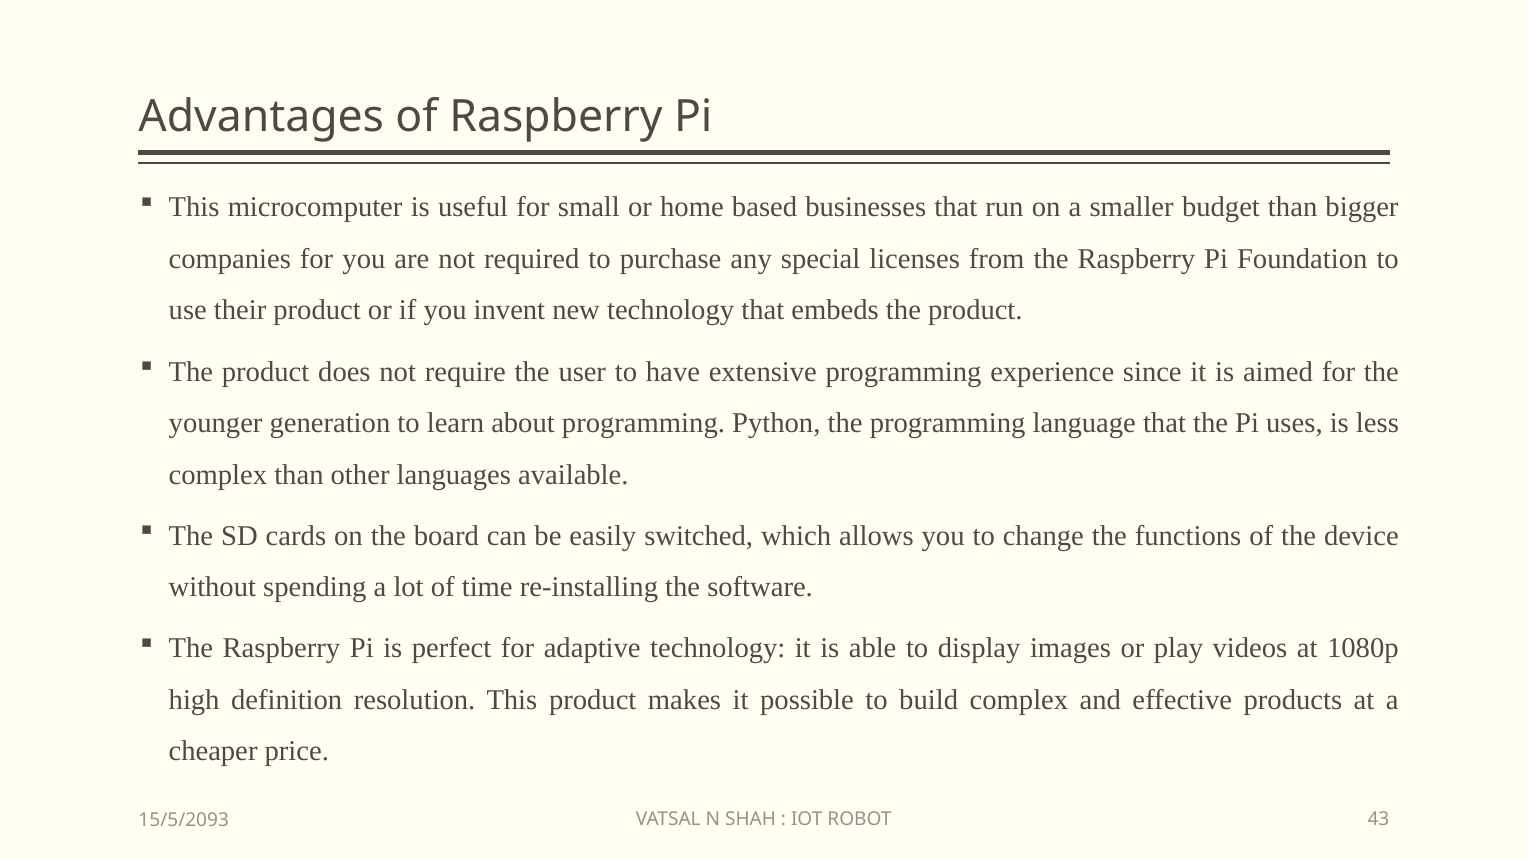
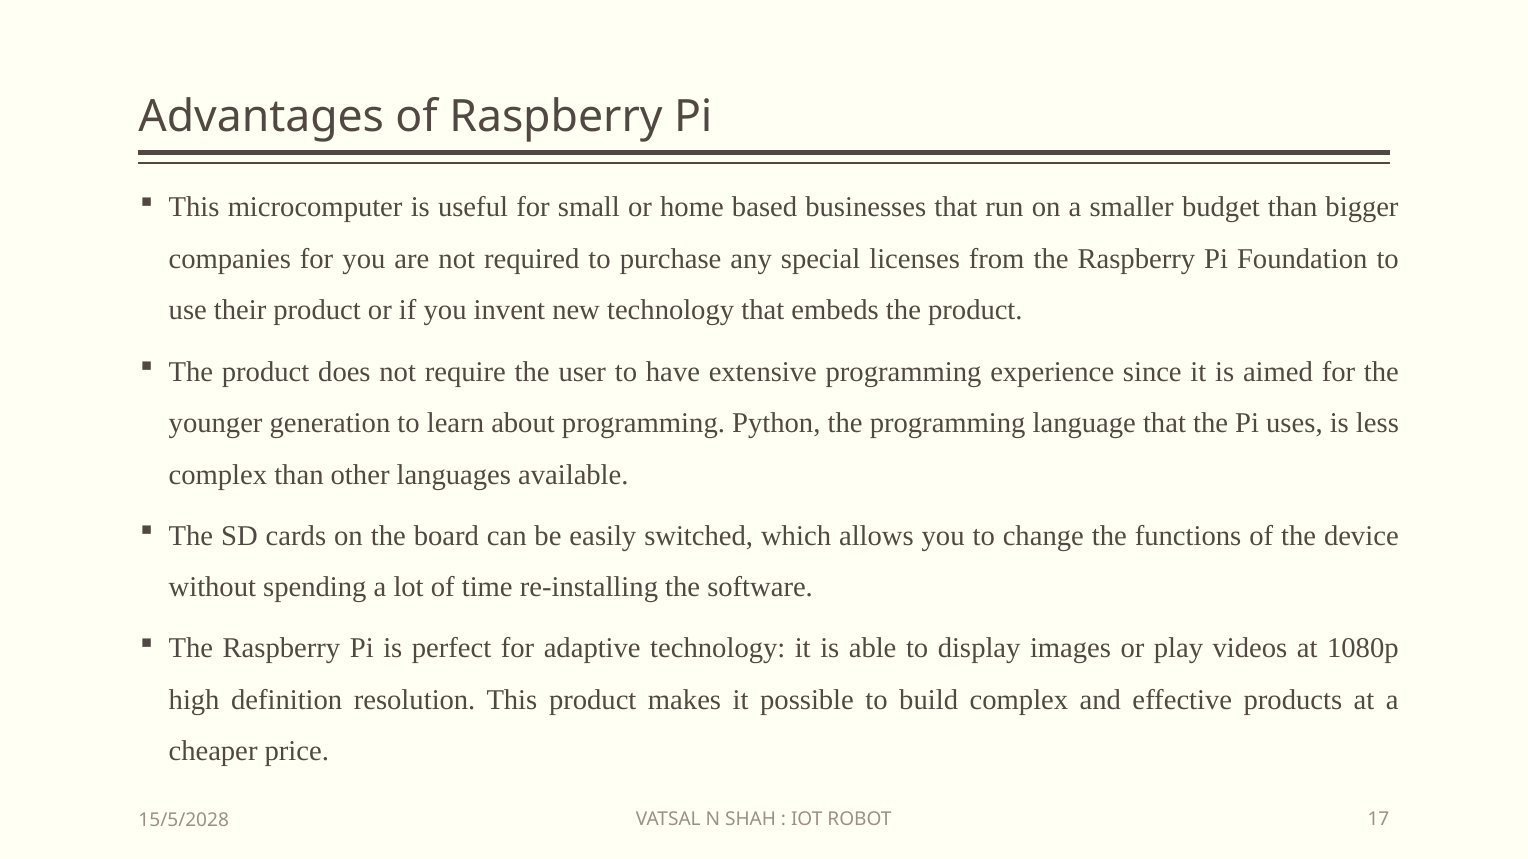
43: 43 -> 17 (1378, 819)
15/5/2093: 15/5/2093 -> 15/5/2028 (184, 821)
